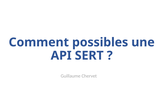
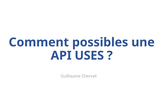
SERT: SERT -> USES (89, 56)
